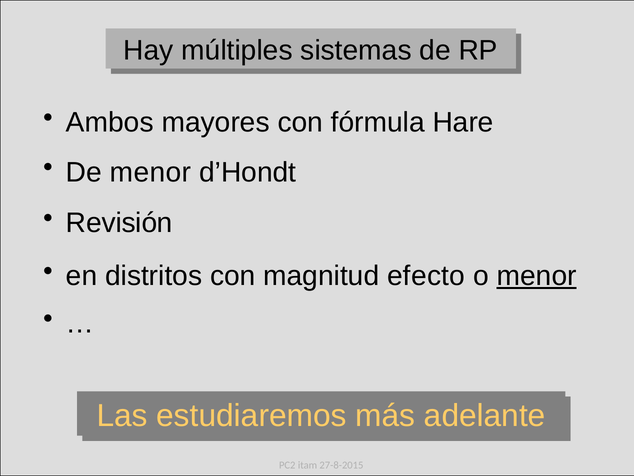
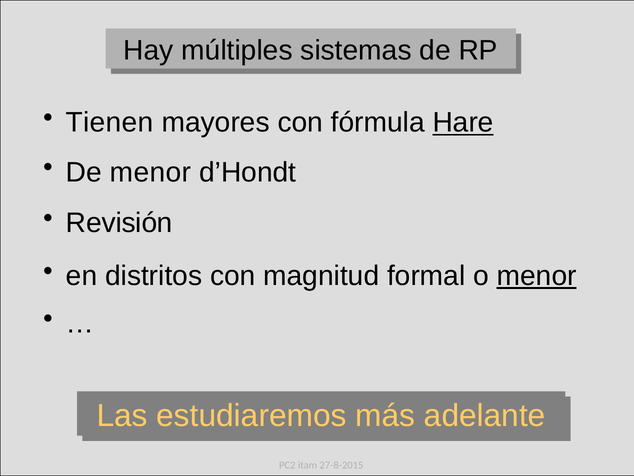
Ambos: Ambos -> Tienen (110, 122)
Hare underline: none -> present (463, 122)
efecto: efecto -> formal (426, 276)
